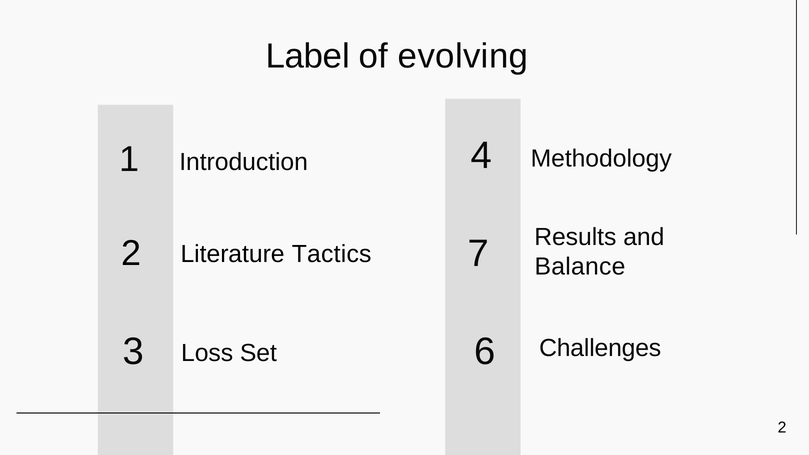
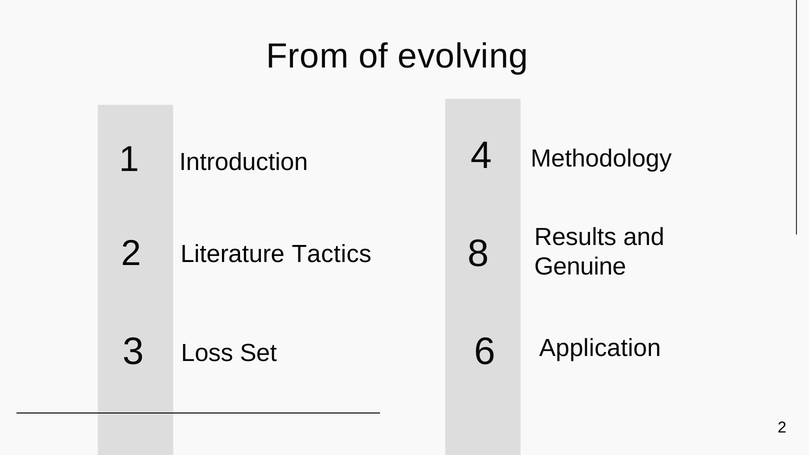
Label: Label -> From (307, 56)
7: 7 -> 8 (478, 254)
Balance: Balance -> Genuine (580, 267)
Challenges: Challenges -> Application (600, 348)
